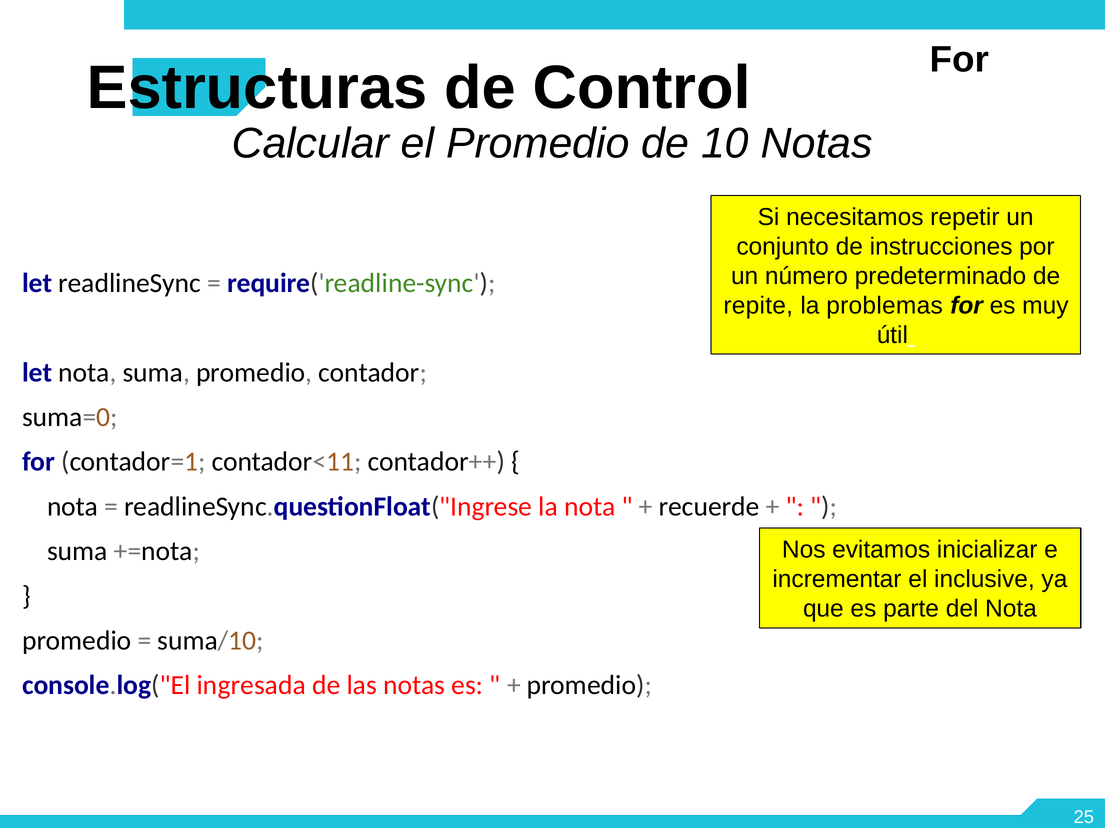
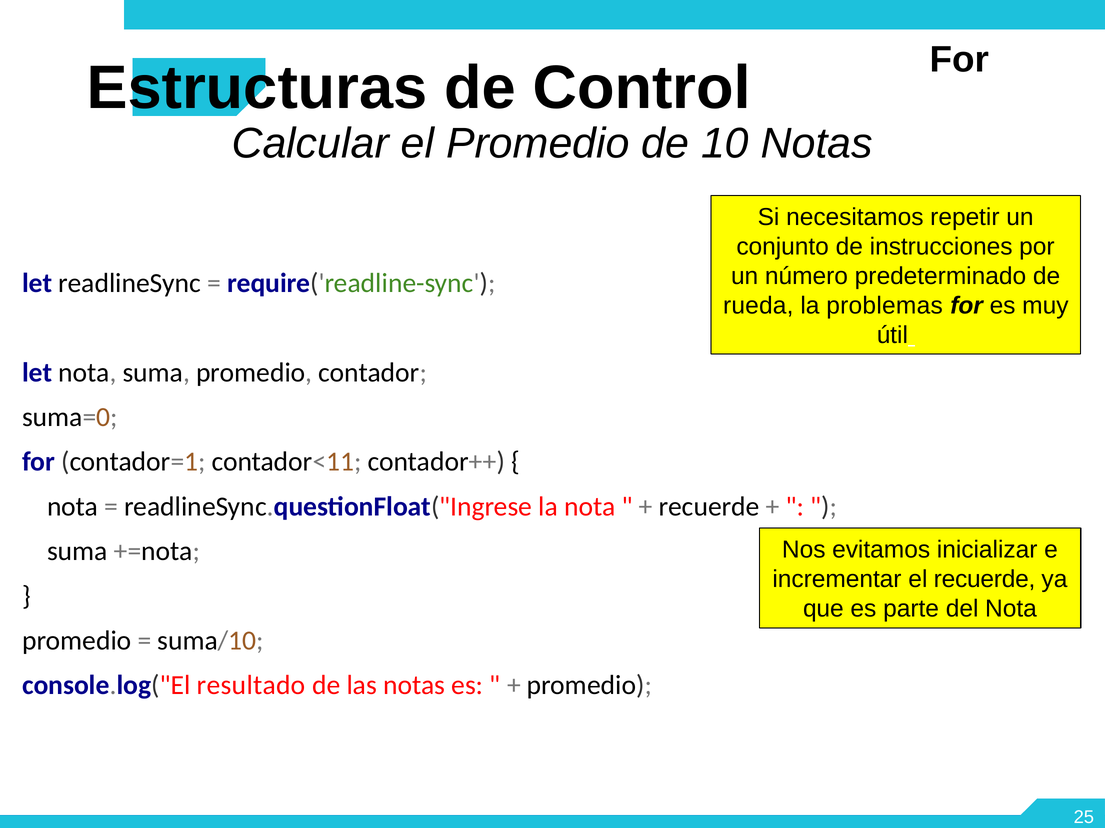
repite: repite -> rueda (758, 306)
el inclusive: inclusive -> recuerde (985, 580)
ingresada: ingresada -> resultado (251, 686)
